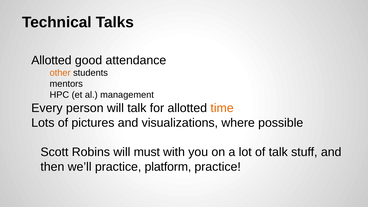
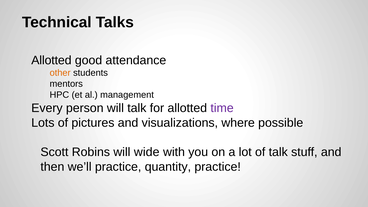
time colour: orange -> purple (222, 108)
must: must -> wide (147, 152)
platform: platform -> quantity (168, 167)
